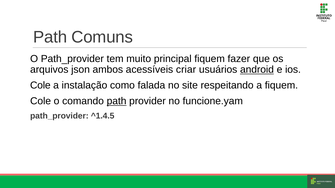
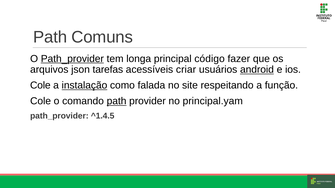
Path_provider underline: none -> present (72, 59)
muito: muito -> longa (139, 59)
principal fiquem: fiquem -> código (210, 59)
ambos: ambos -> tarefas (108, 70)
instalação underline: none -> present (84, 86)
a fiquem: fiquem -> função (281, 86)
funcione.yam: funcione.yam -> principal.yam (213, 101)
